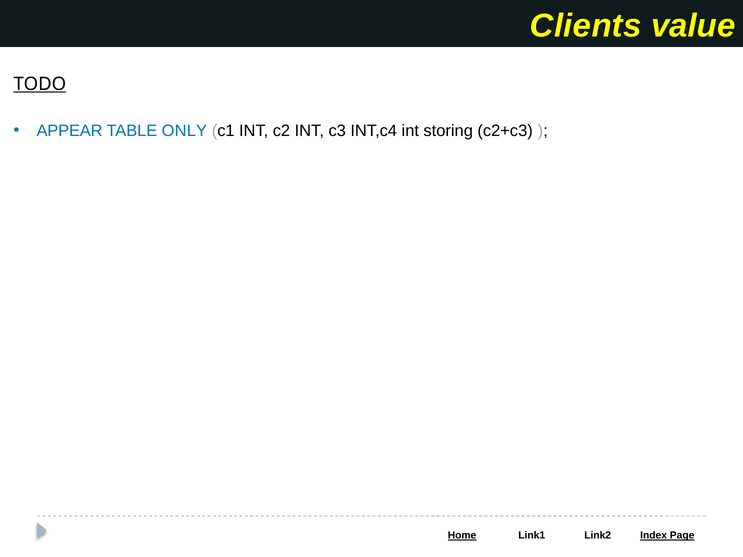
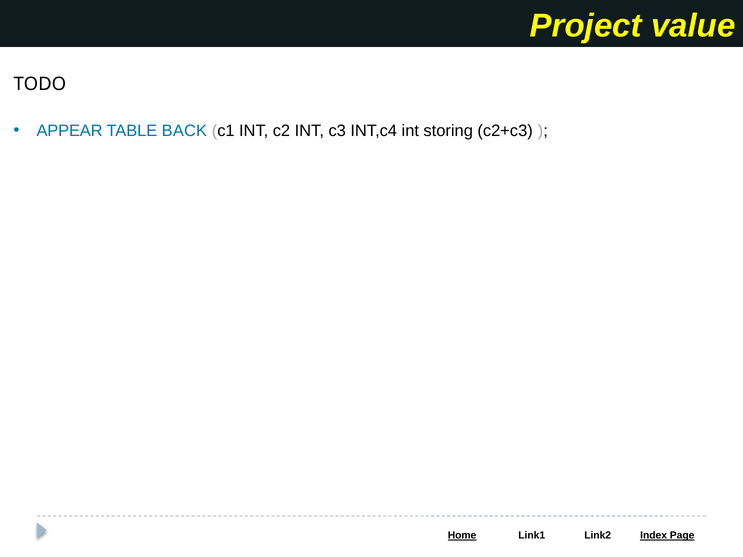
Clients: Clients -> Project (586, 26)
TODO underline: present -> none (40, 84)
ONLY: ONLY -> BACK (184, 131)
